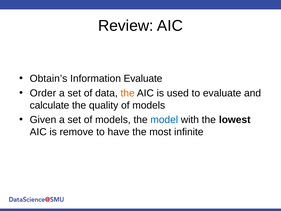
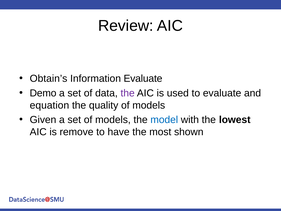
Order: Order -> Demo (43, 93)
the colour: orange -> purple (128, 93)
calculate: calculate -> equation (49, 105)
infinite: infinite -> shown (189, 132)
